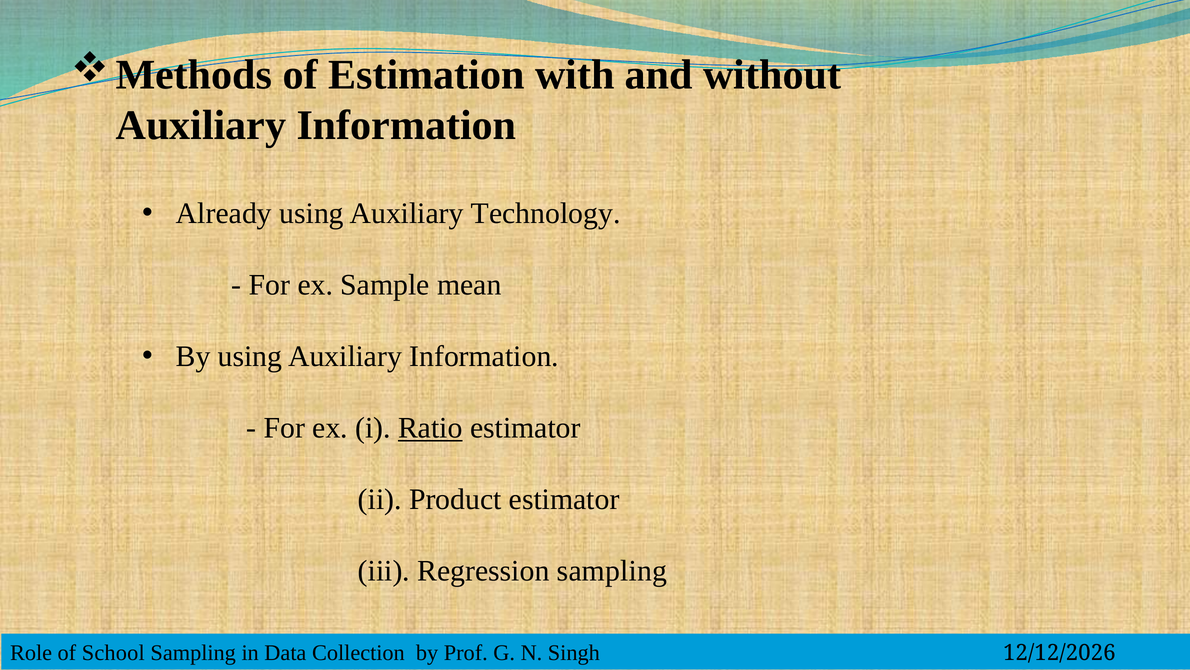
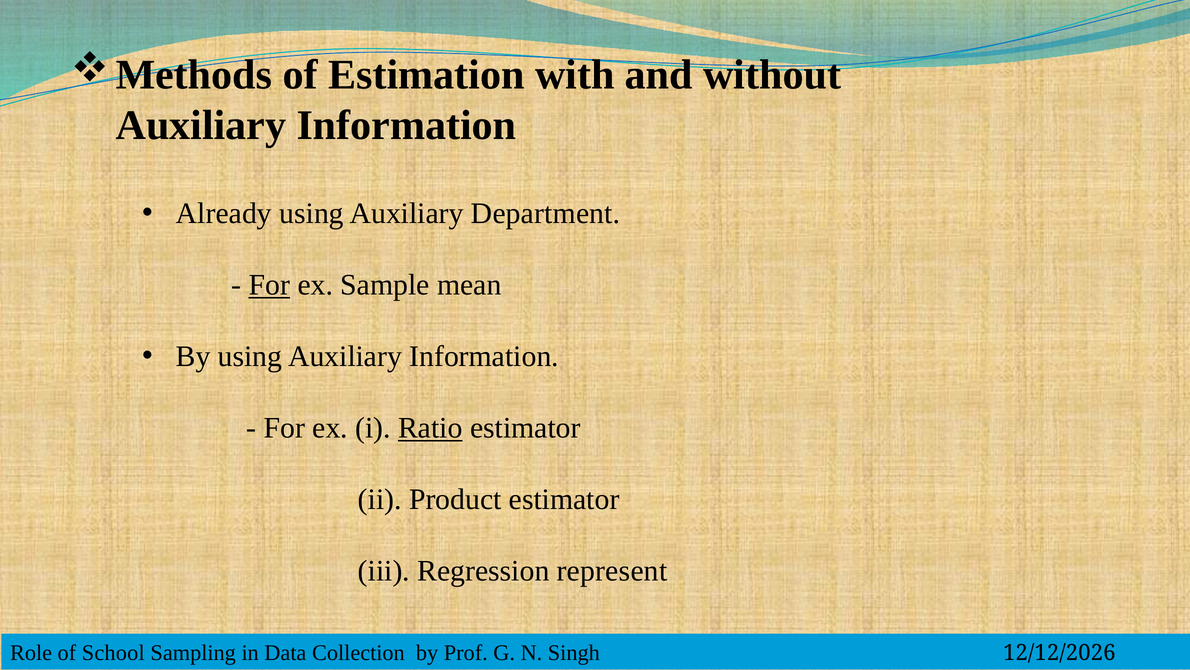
Technology: Technology -> Department (546, 213)
For underline: none -> present (269, 285)
Regression sampling: sampling -> represent (612, 570)
